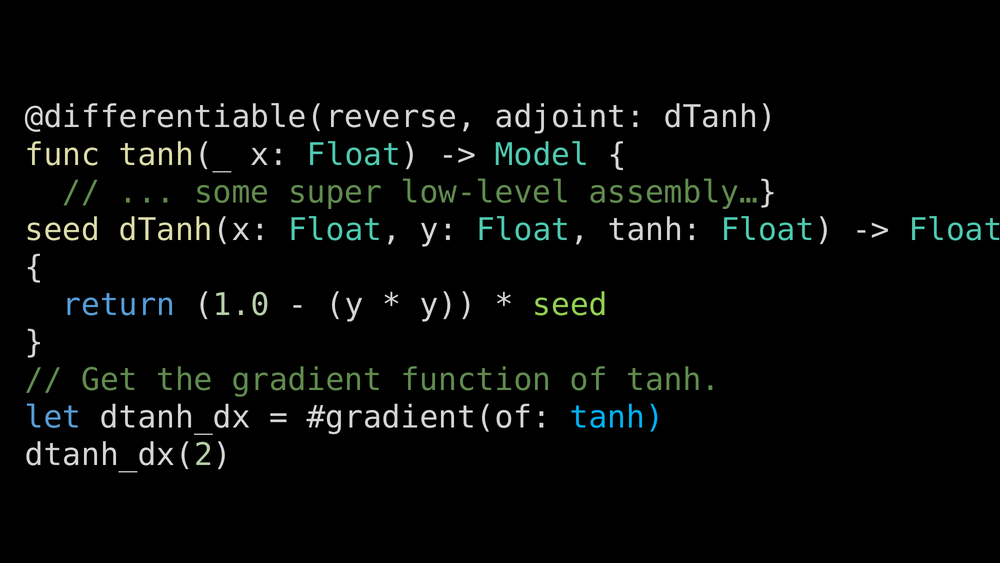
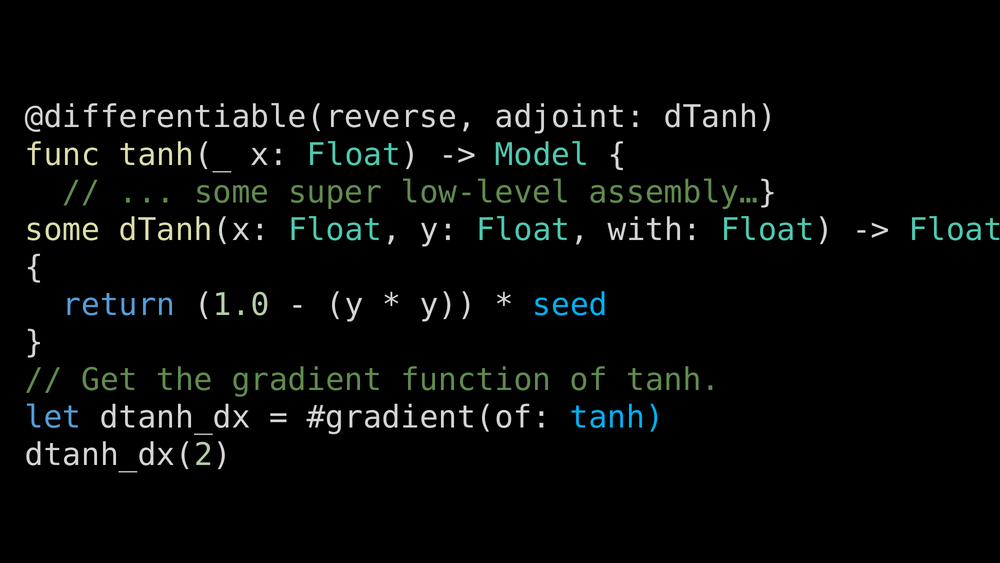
seed: seed -> some (62, 230)
Float tanh: tanh -> with (655, 230)
seed colour: light green -> light blue (570, 305)
